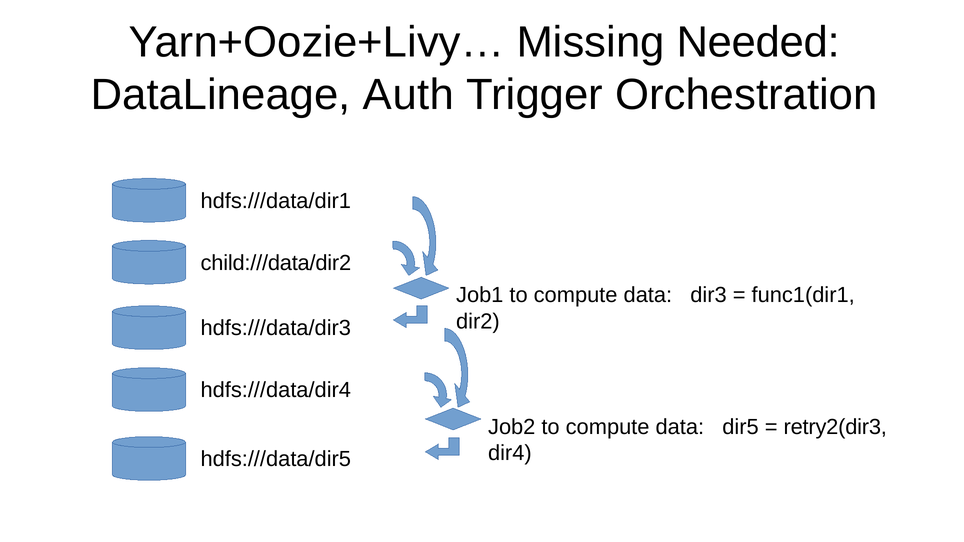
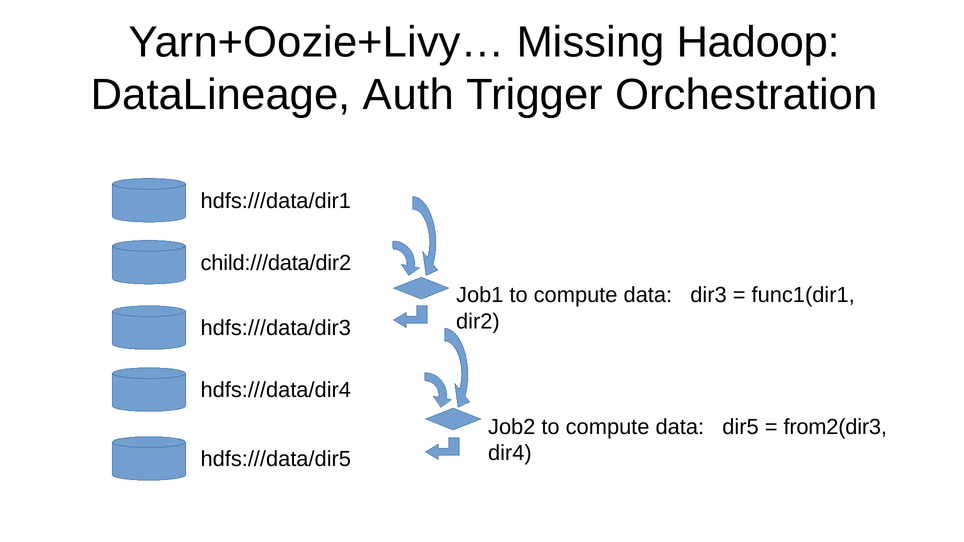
Needed: Needed -> Hadoop (758, 42)
retry2(dir3: retry2(dir3 -> from2(dir3 (835, 427)
